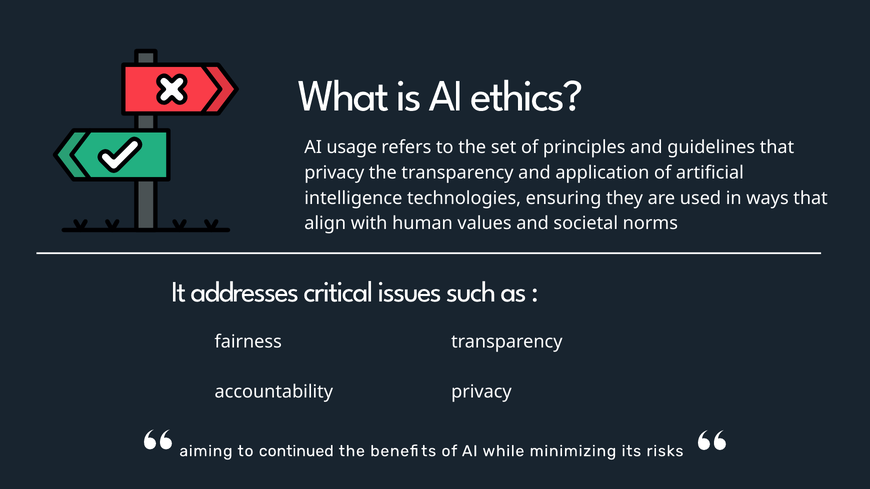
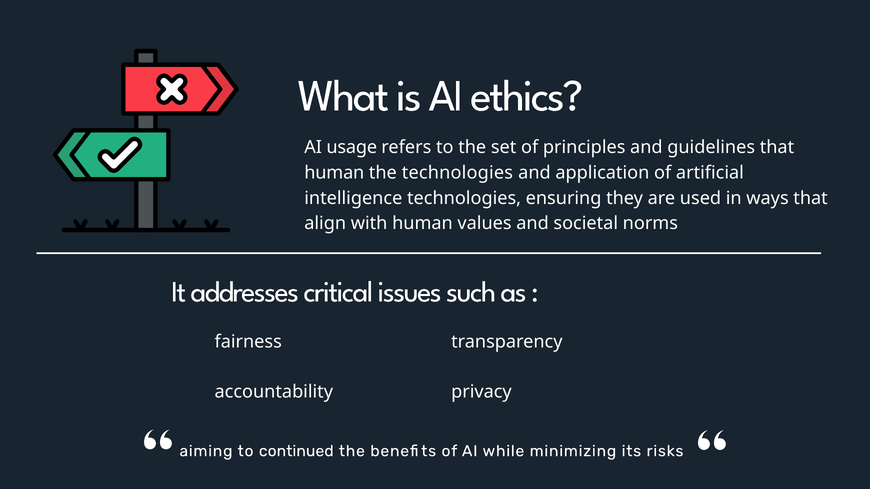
privacy: privacy -> human (334, 173)
the transparency: transparency -> technologies (457, 173)
